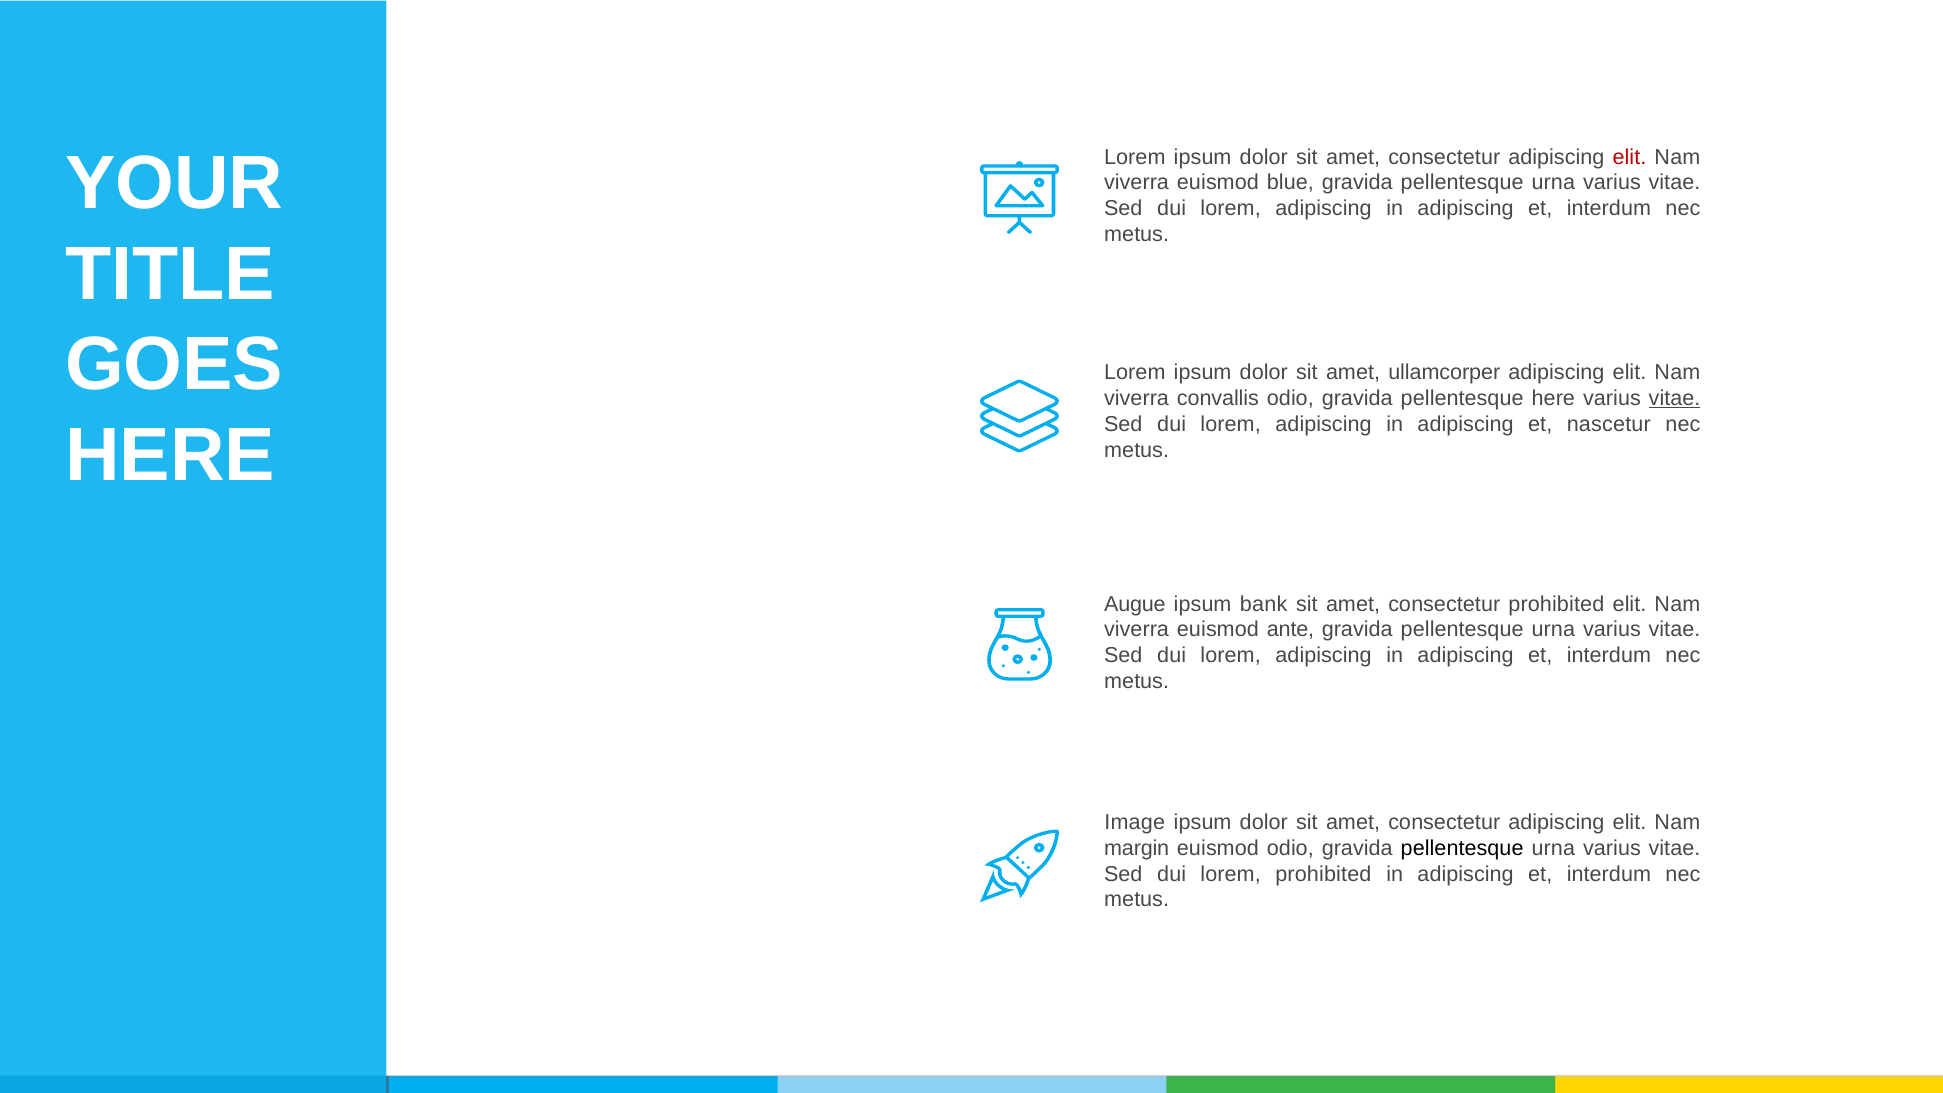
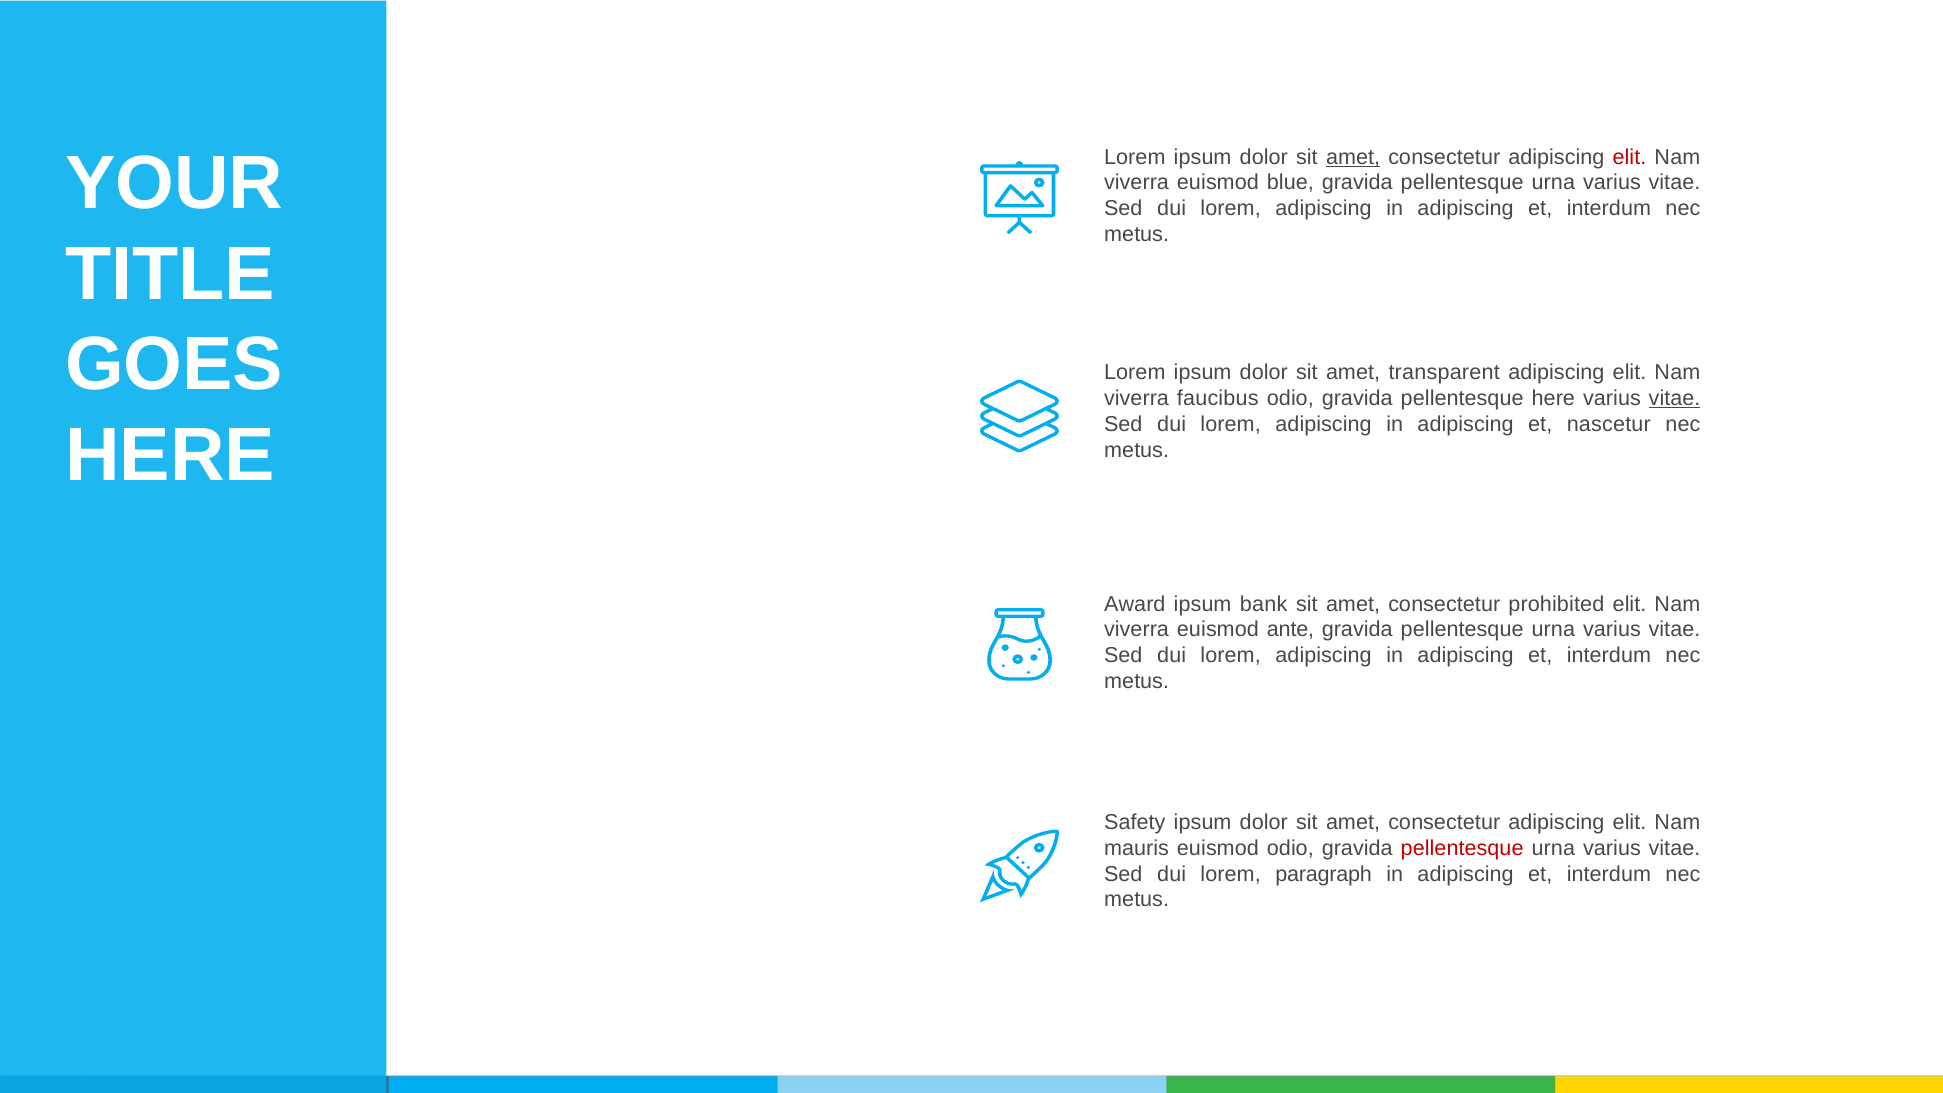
amet underline: none -> present (1353, 157)
ullamcorper: ullamcorper -> transparent (1444, 372)
convallis: convallis -> faucibus (1218, 398)
Augue: Augue -> Award (1135, 604)
Image: Image -> Safety (1135, 822)
margin: margin -> mauris (1137, 848)
pellentesque colour: black -> red (1462, 848)
lorem prohibited: prohibited -> paragraph (1324, 874)
